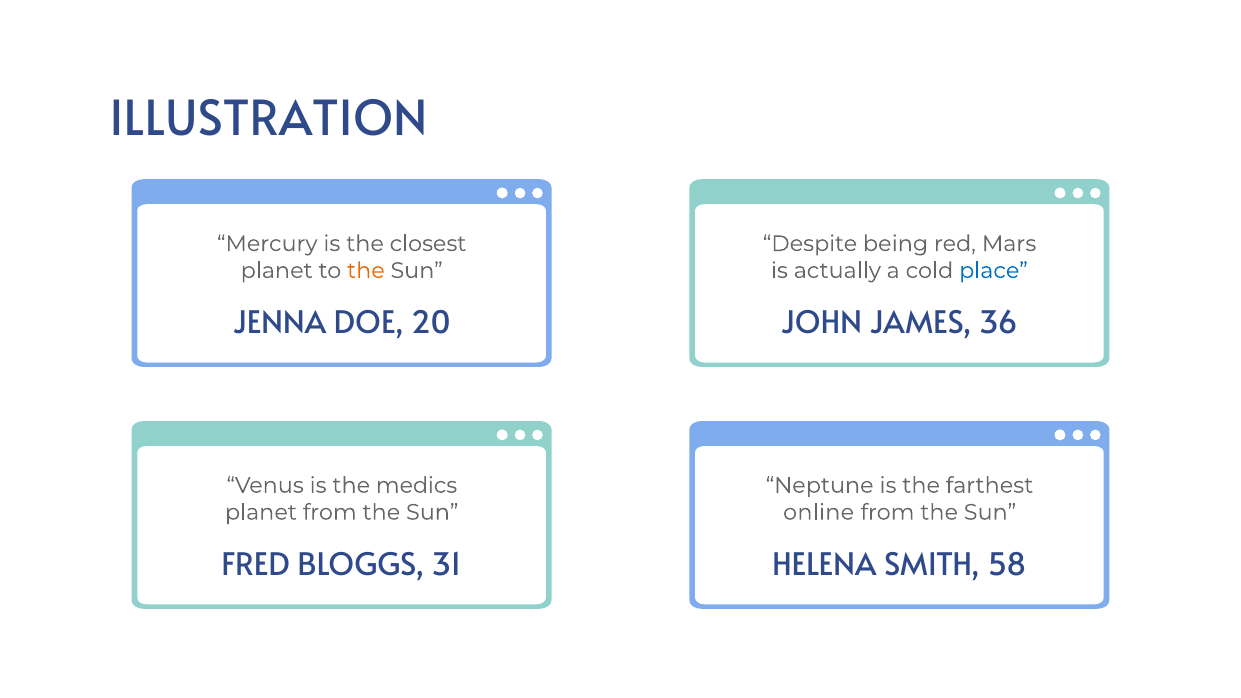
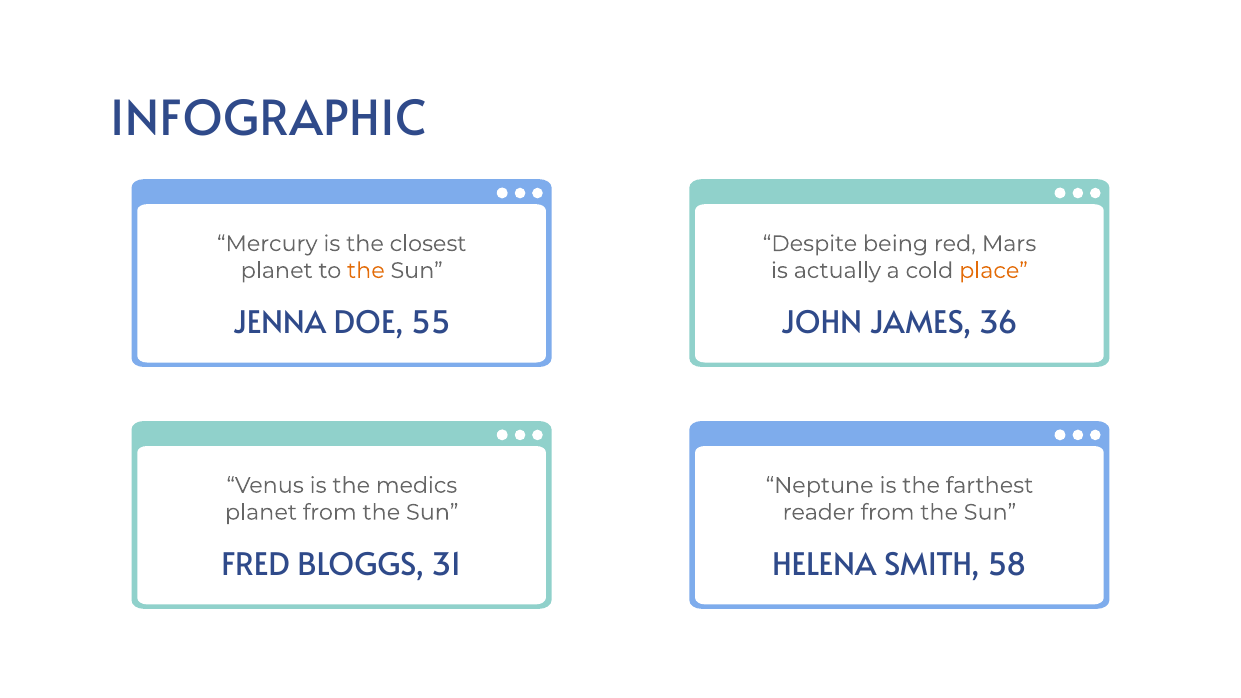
ILLUSTRATION: ILLUSTRATION -> INFOGRAPHIC (268, 119)
place colour: blue -> orange (993, 271)
20: 20 -> 55 (431, 323)
online: online -> reader (819, 512)
